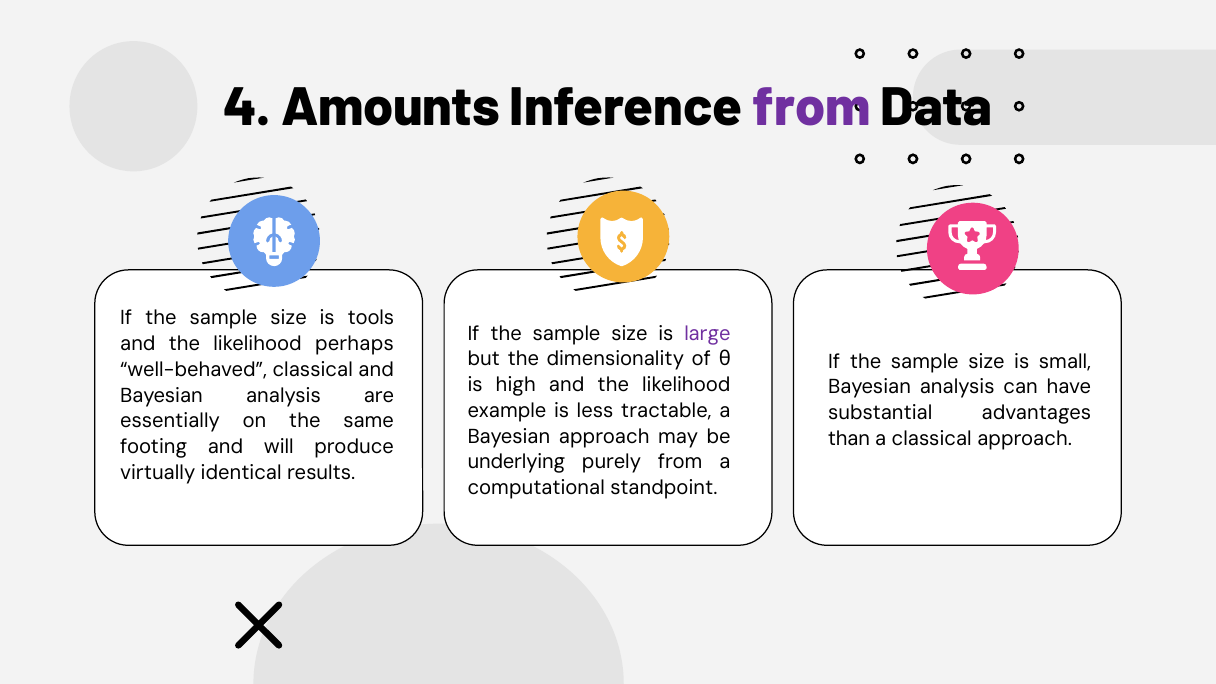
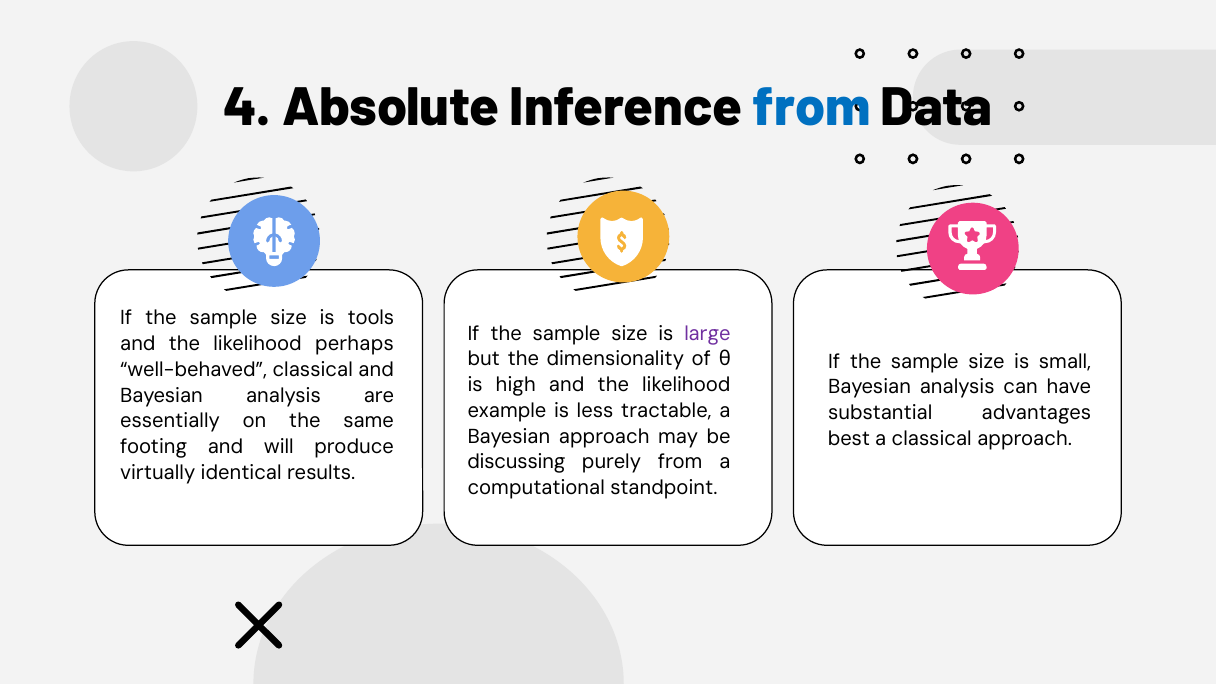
Amounts: Amounts -> Absolute (391, 108)
from colour: purple -> blue (812, 108)
than: than -> best (849, 439)
underlying: underlying -> discussing (516, 462)
